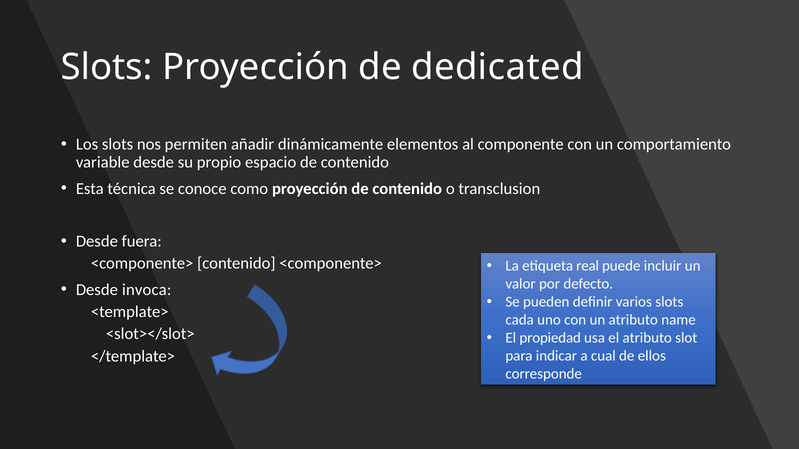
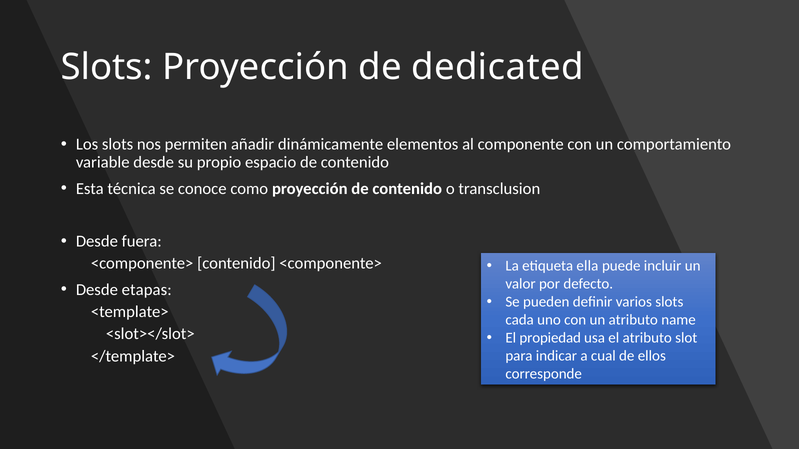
real: real -> ella (587, 266)
invoca: invoca -> etapas (147, 290)
